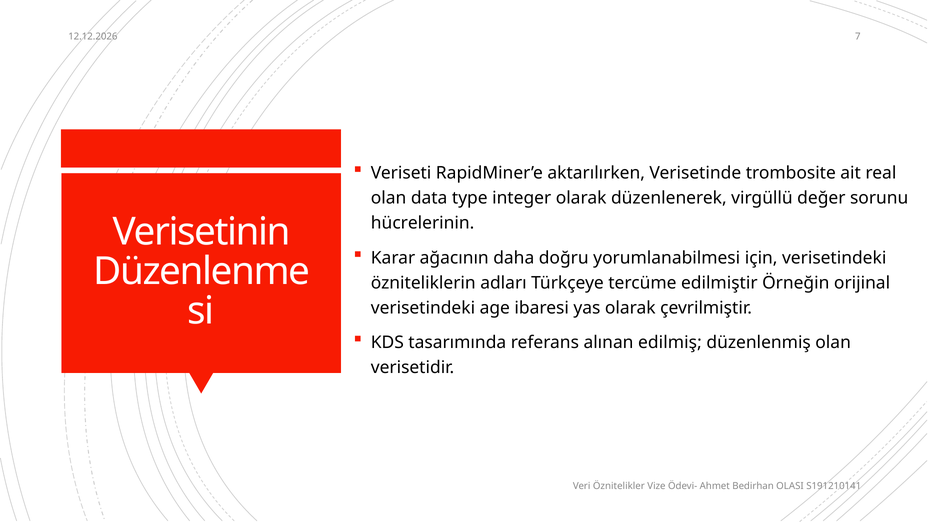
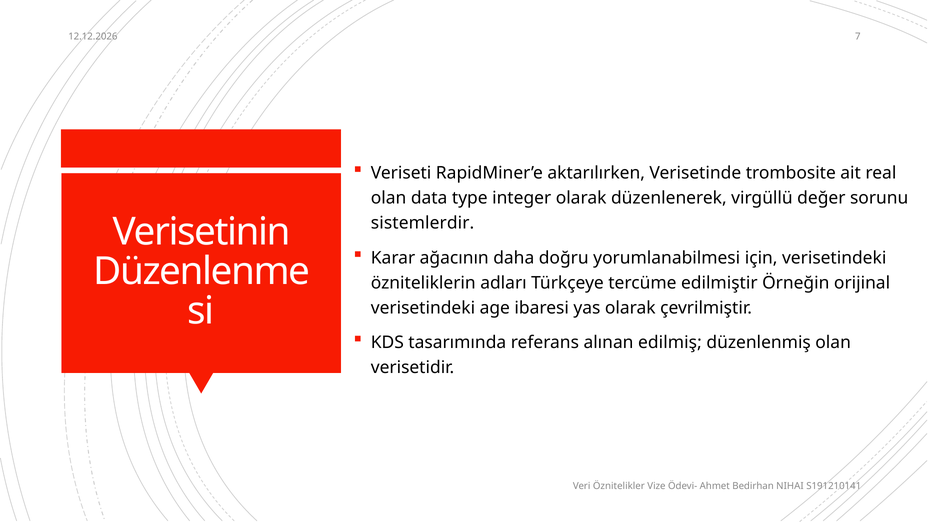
hücrelerinin: hücrelerinin -> sistemlerdir (423, 223)
OLASI: OLASI -> NIHAI (790, 487)
